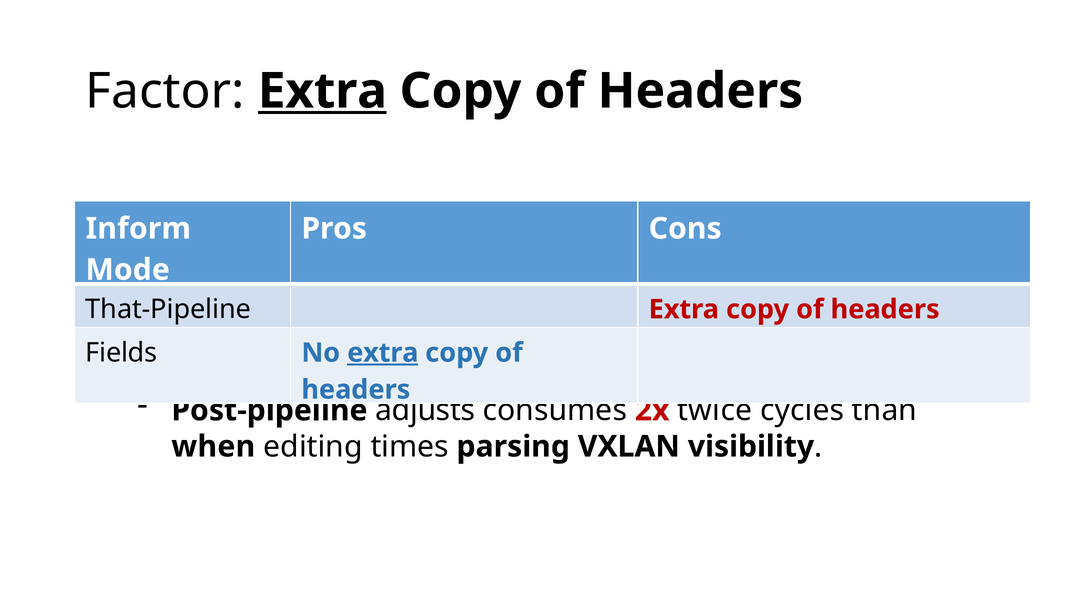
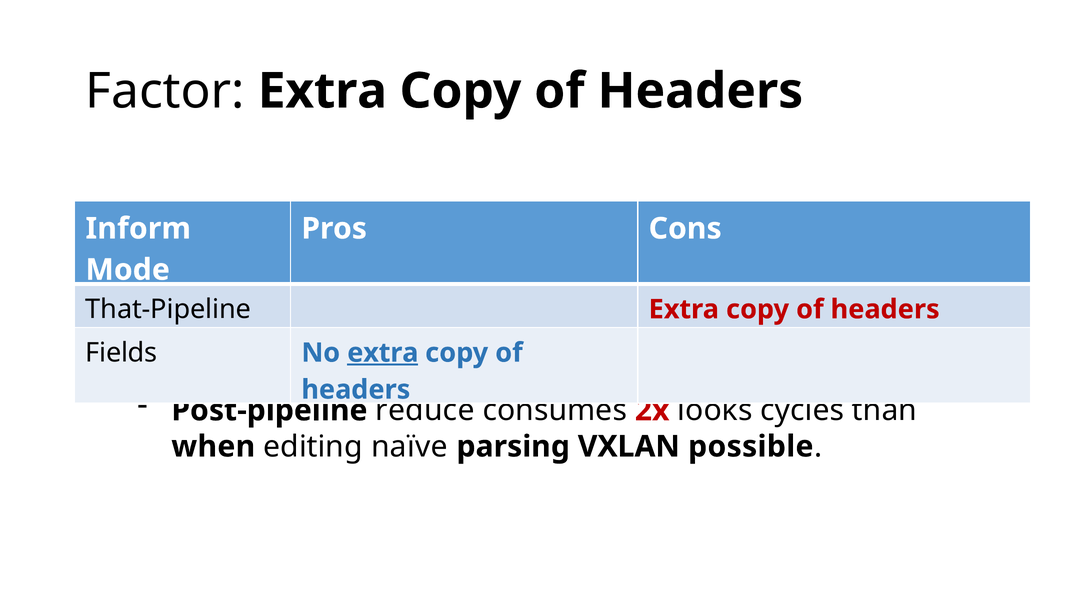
Extra underline: present -> none (322, 91)
adjusts: adjusts -> reduce (425, 411)
twice: twice -> looks (715, 411)
times: times -> naïve (409, 447)
visibility: visibility -> possible (751, 447)
